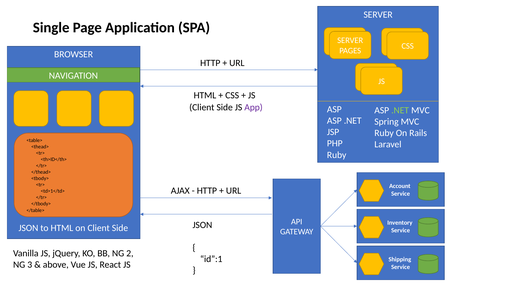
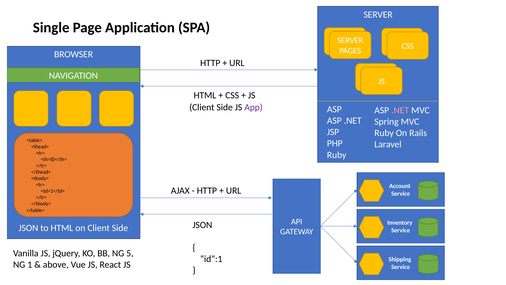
.NET colour: light green -> pink (400, 110)
2: 2 -> 5 (130, 253)
3: 3 -> 1 (30, 264)
